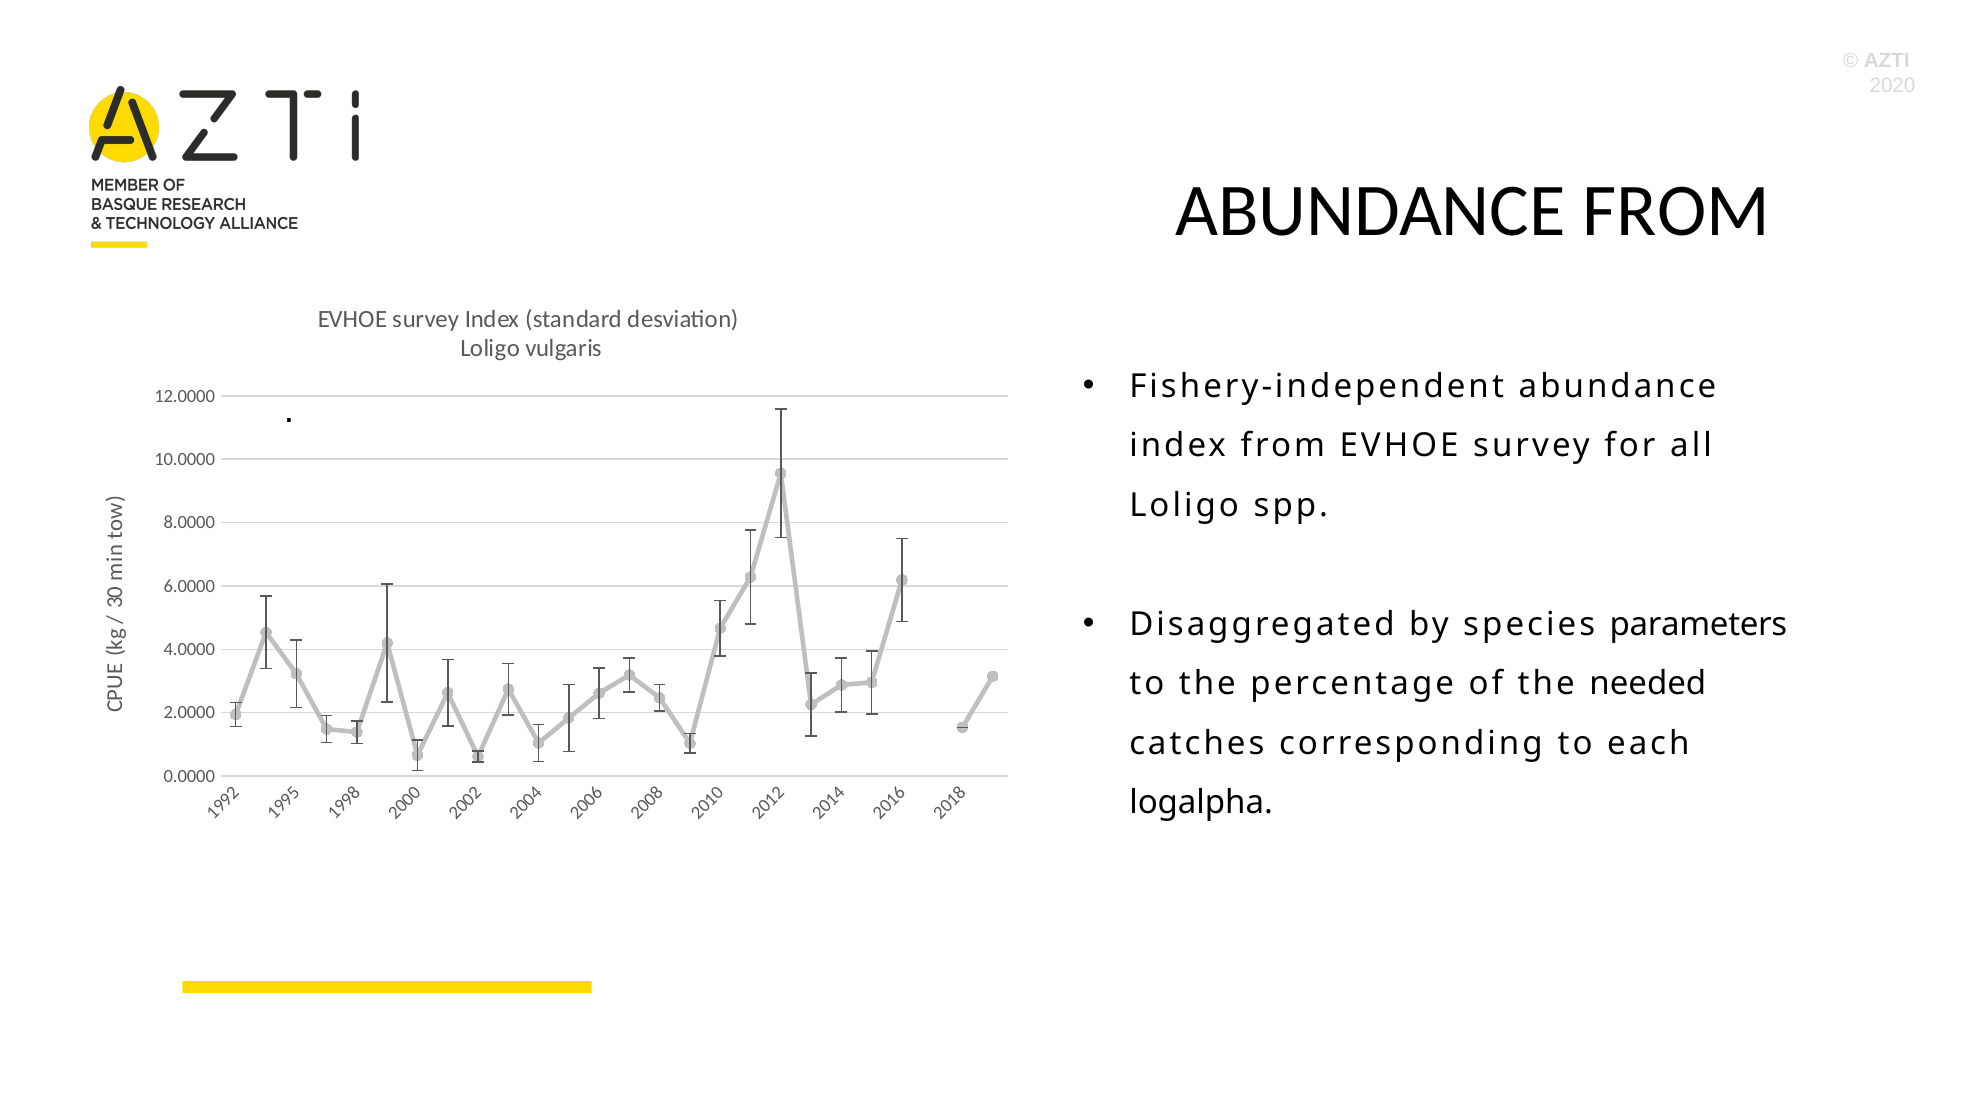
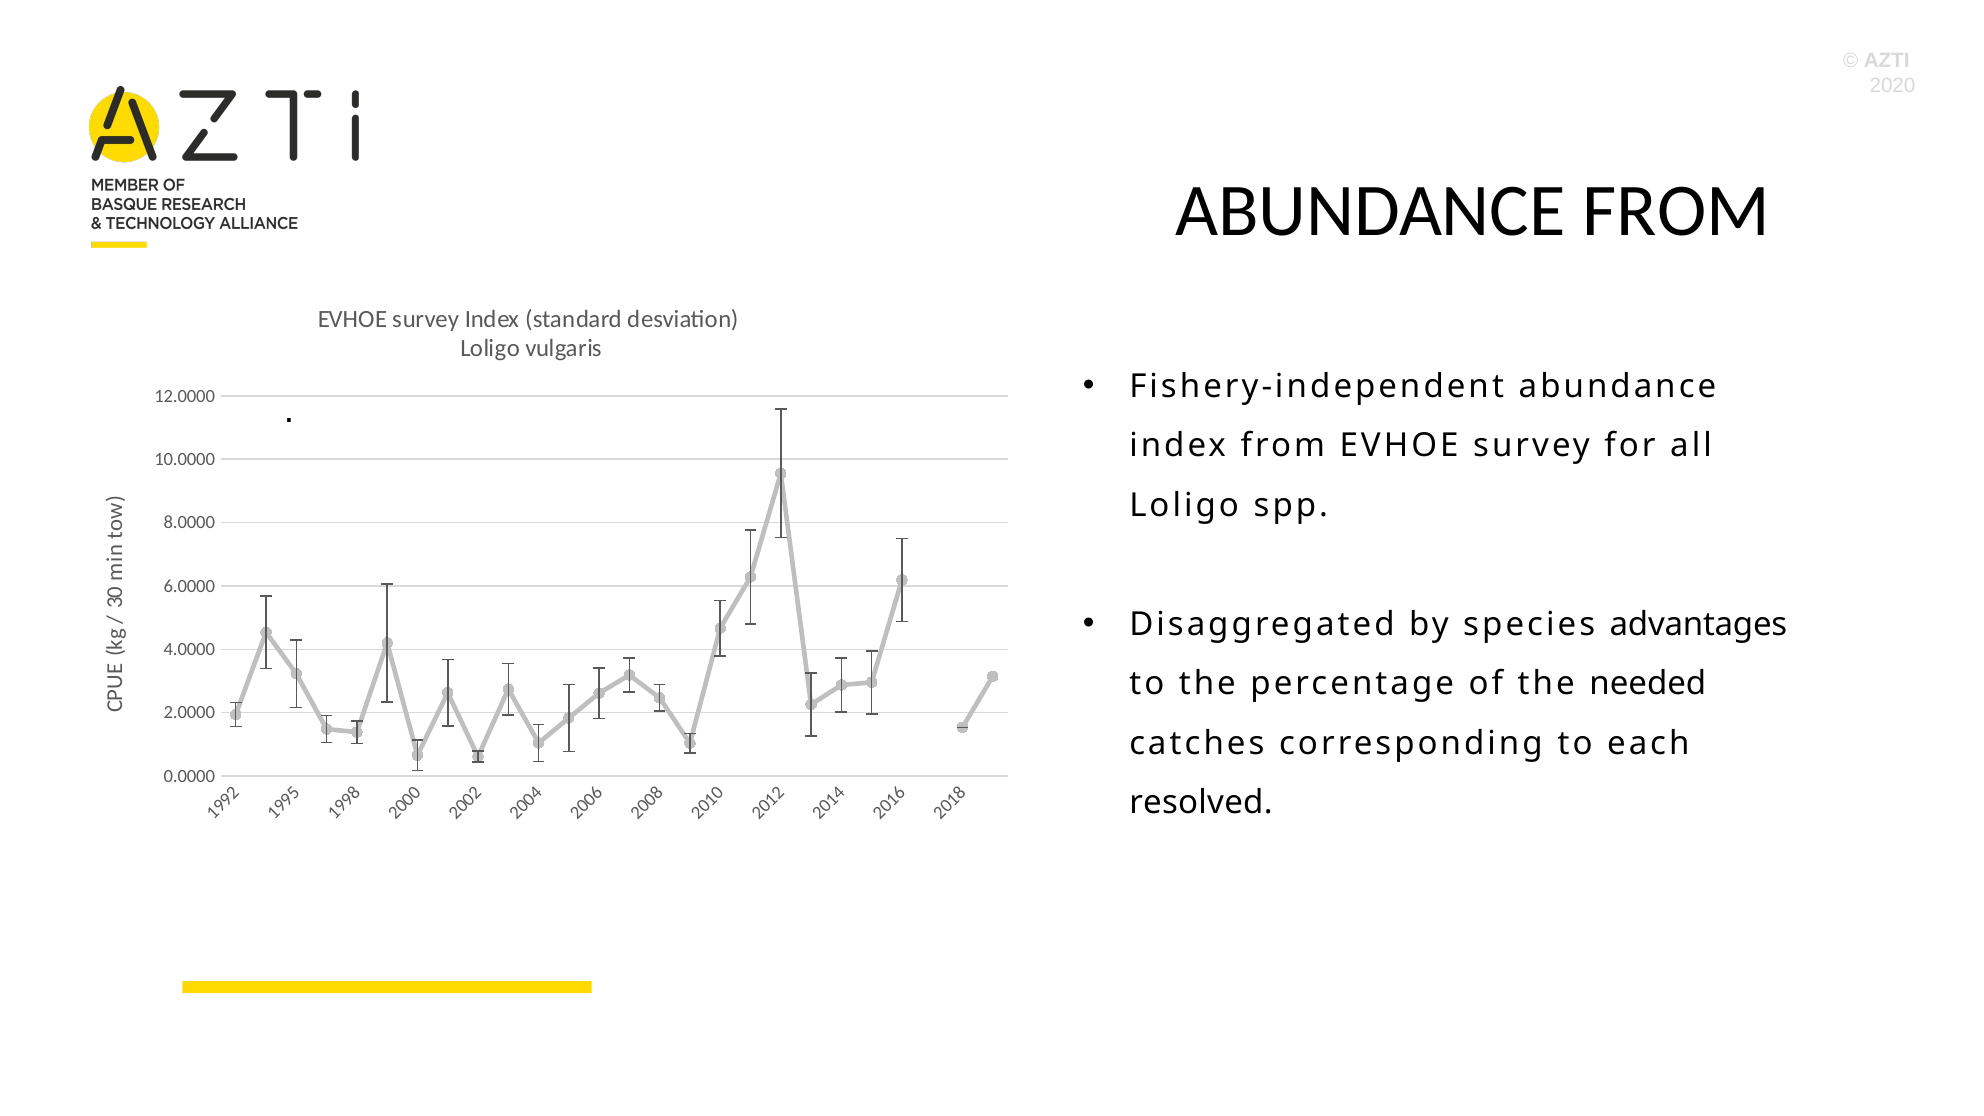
parameters: parameters -> advantages (1698, 624)
logalpha: logalpha -> resolved (1201, 803)
